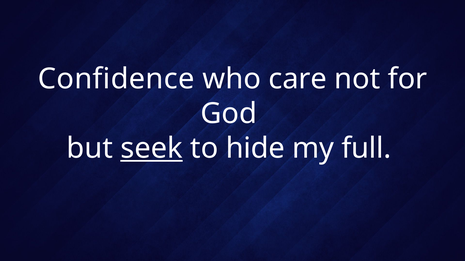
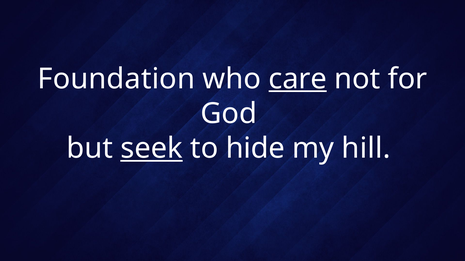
Confidence: Confidence -> Foundation (116, 79)
care underline: none -> present (298, 79)
full: full -> hill (366, 149)
